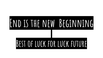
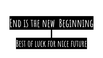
for luck: luck -> nice (63, 44)
